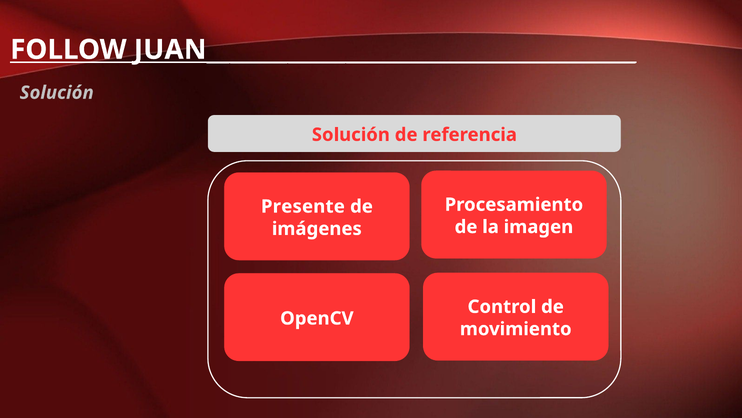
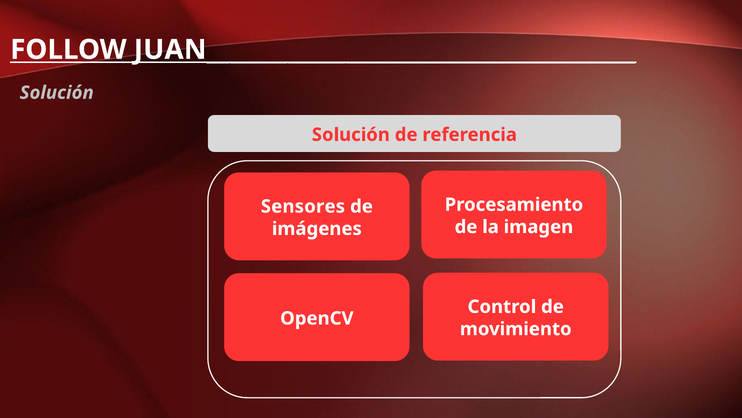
Presente: Presente -> Sensores (303, 206)
